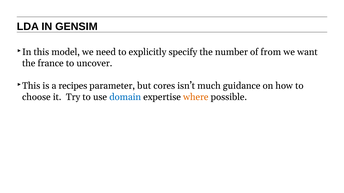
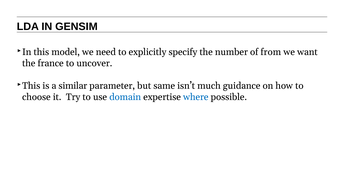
recipes: recipes -> similar (73, 86)
cores: cores -> same (164, 86)
where colour: orange -> blue (196, 97)
